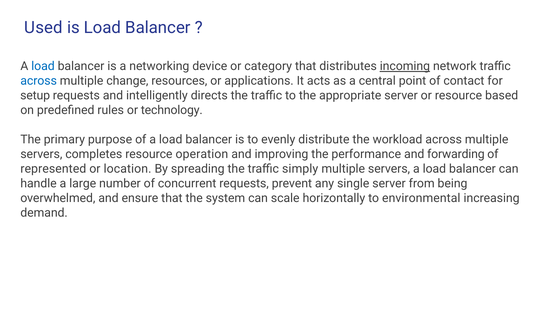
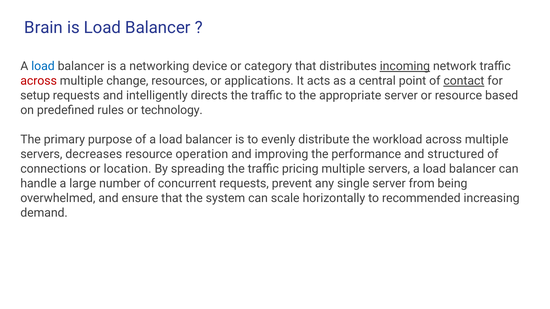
Used: Used -> Brain (44, 28)
across colour: blue -> red (39, 81)
contact underline: none -> present (464, 81)
completes: completes -> decreases (94, 154)
forwarding: forwarding -> structured (456, 154)
represented: represented -> connections (53, 169)
simply: simply -> pricing (300, 169)
environmental: environmental -> recommended (421, 198)
